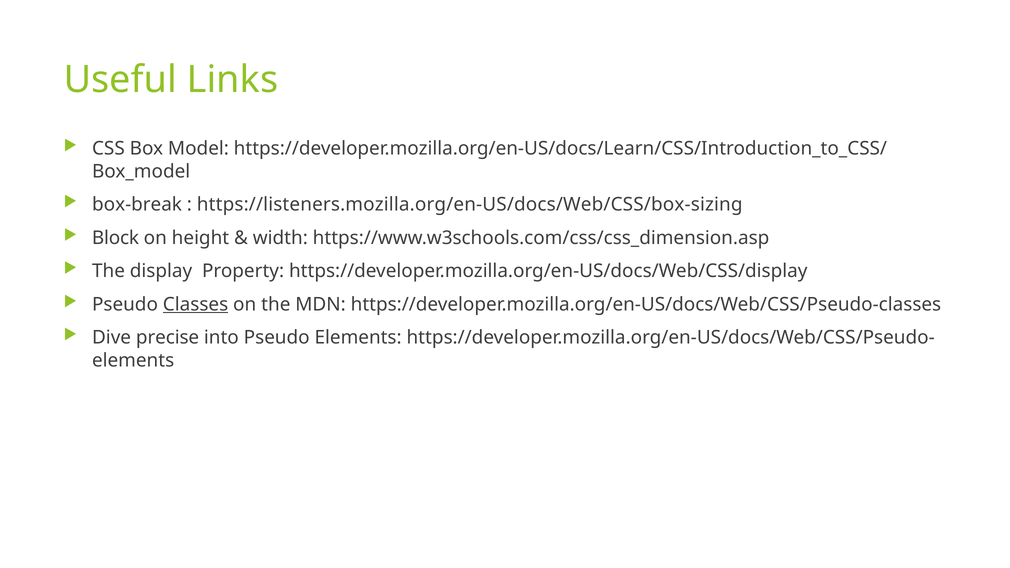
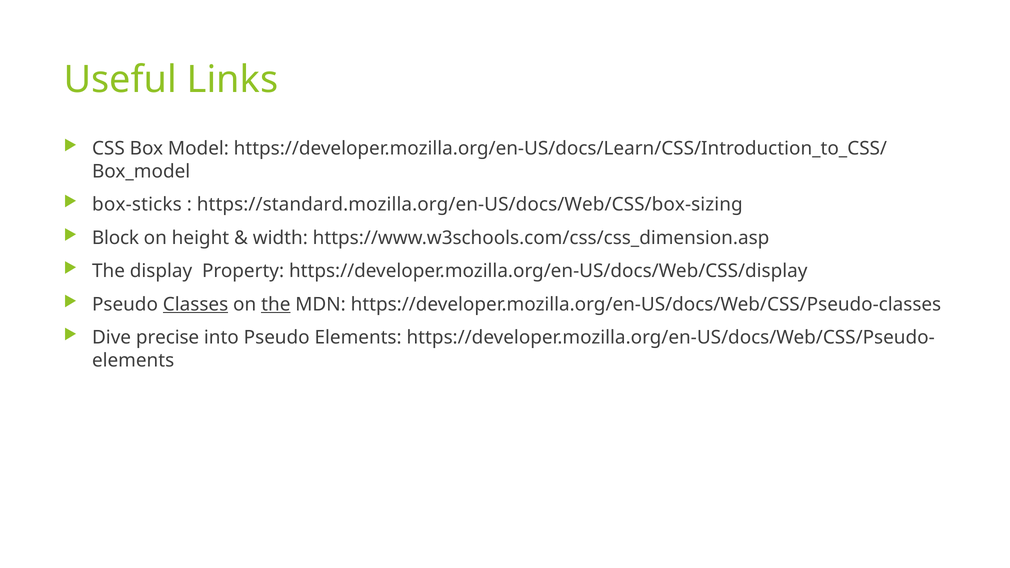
box-break: box-break -> box-sticks (137, 205)
https://listeners.mozilla.org/en-US/docs/Web/CSS/box-sizing: https://listeners.mozilla.org/en-US/docs/Web/CSS/box-sizing -> https://standard.mozilla.org/en-US/docs/Web/CSS/box-sizing (470, 205)
the underline: none -> present (276, 304)
